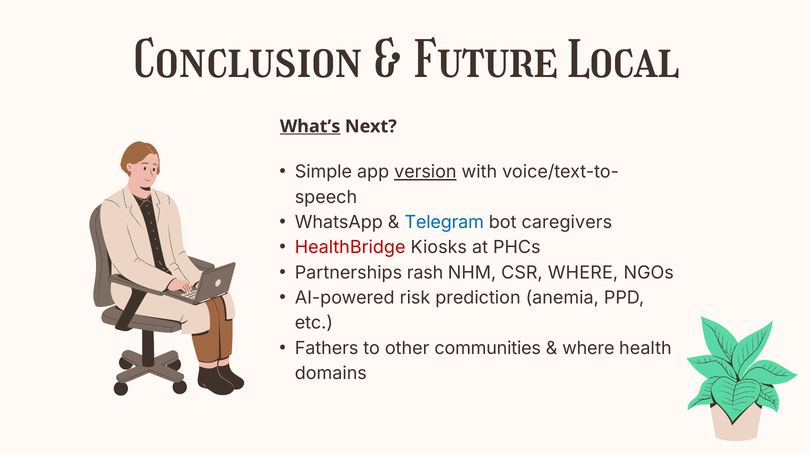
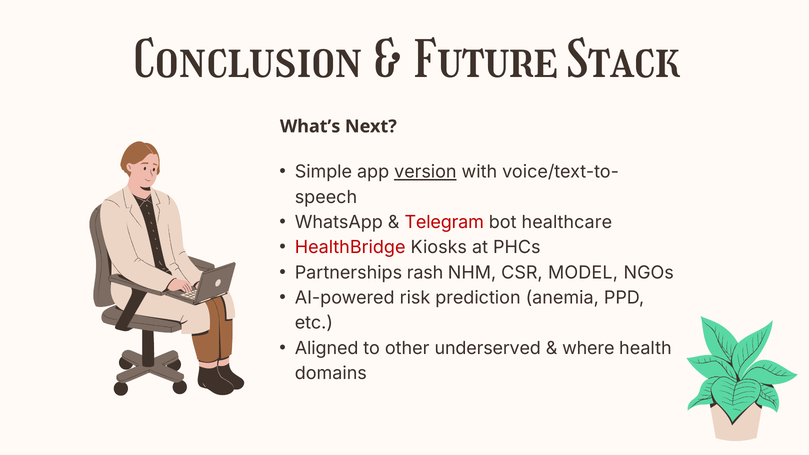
Local: Local -> Stack (623, 61)
What’s underline: present -> none (310, 126)
Telegram colour: blue -> red (444, 222)
caregivers: caregivers -> healthcare (567, 222)
CSR WHERE: WHERE -> MODEL (583, 273)
Fathers: Fathers -> Aligned (327, 348)
communities: communities -> underserved (488, 348)
